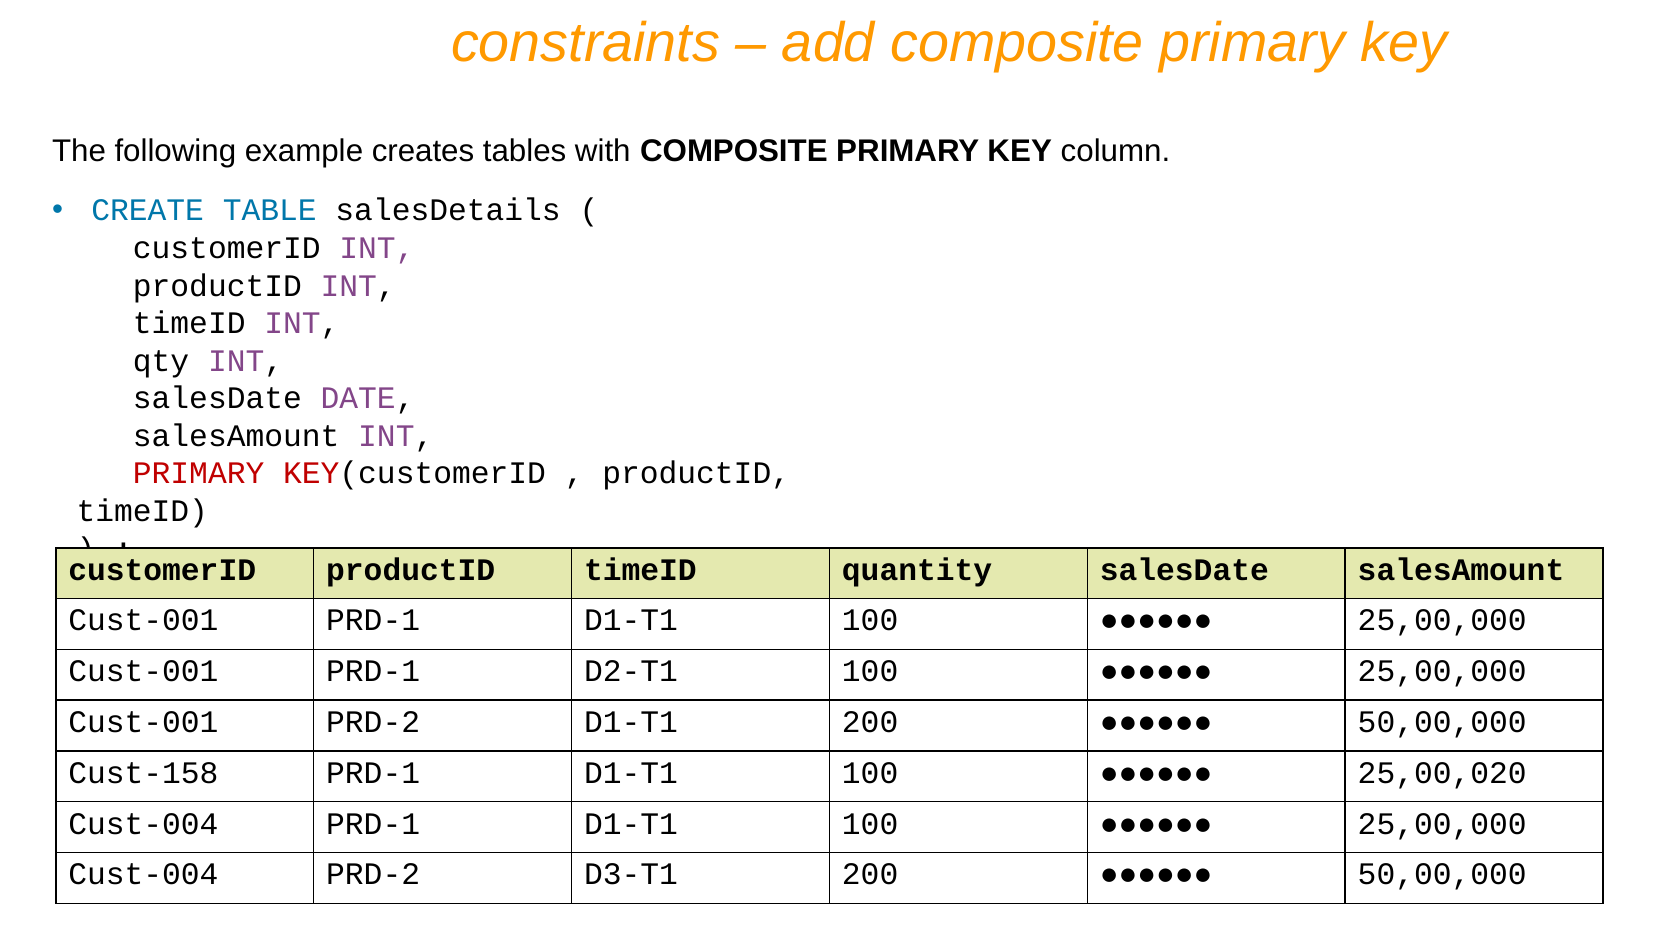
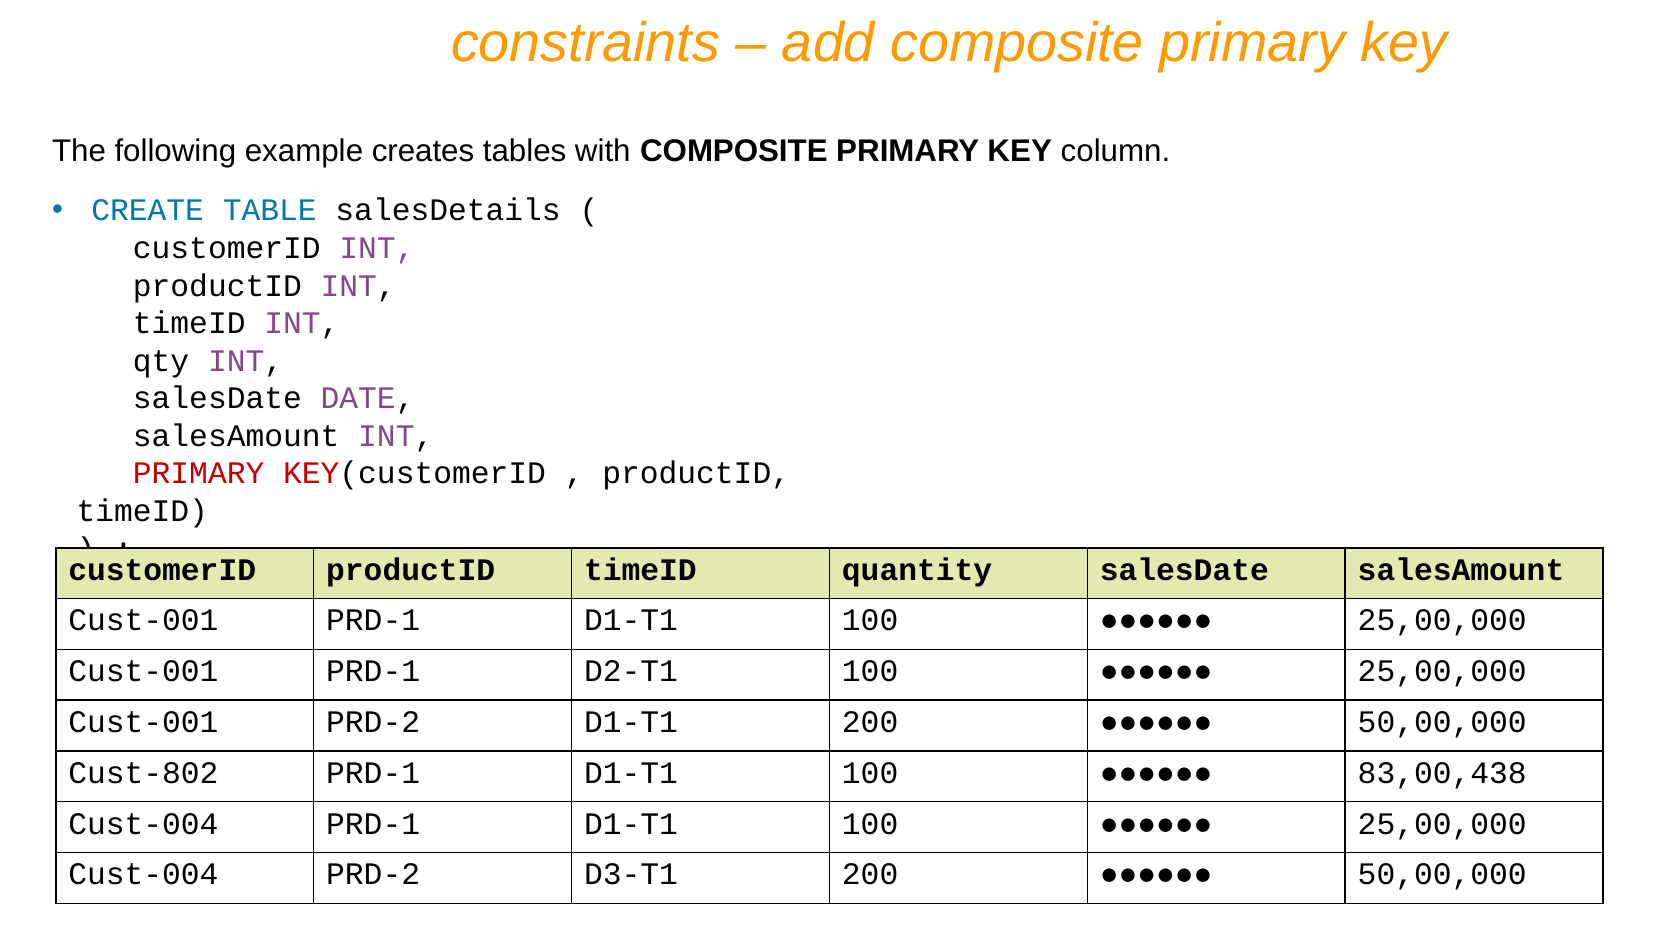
Cust-158: Cust-158 -> Cust-802 (143, 773)
25,00,020: 25,00,020 -> 83,00,438 (1442, 773)
